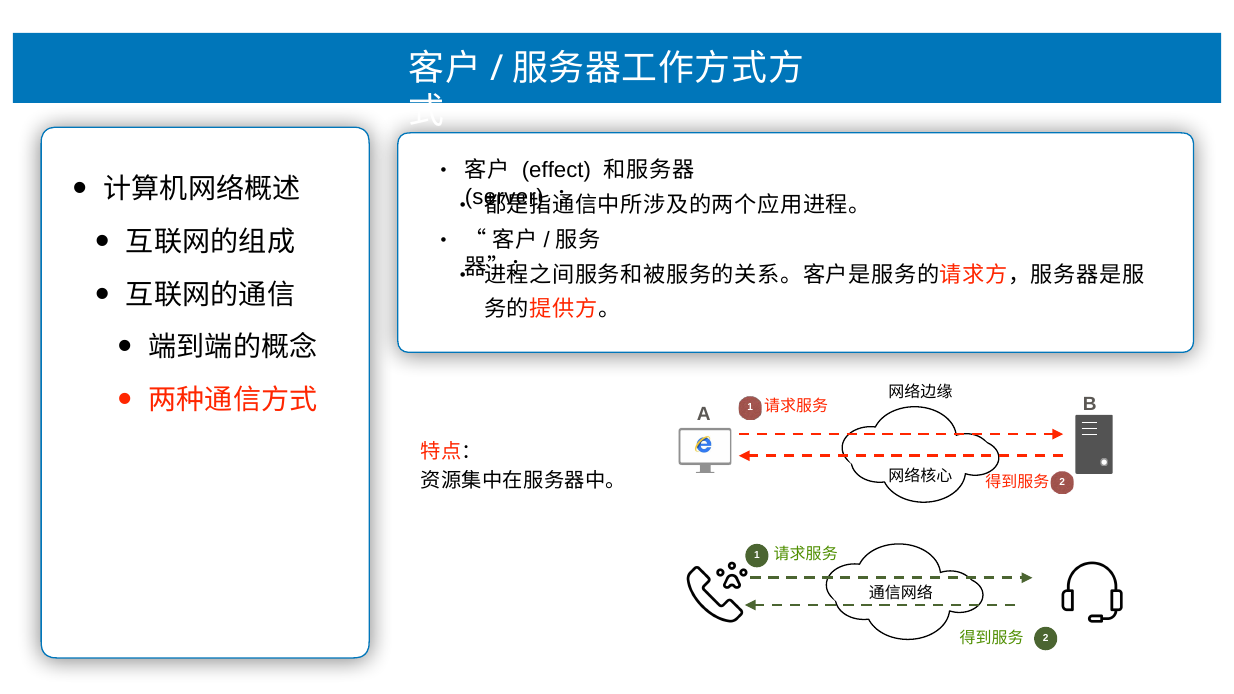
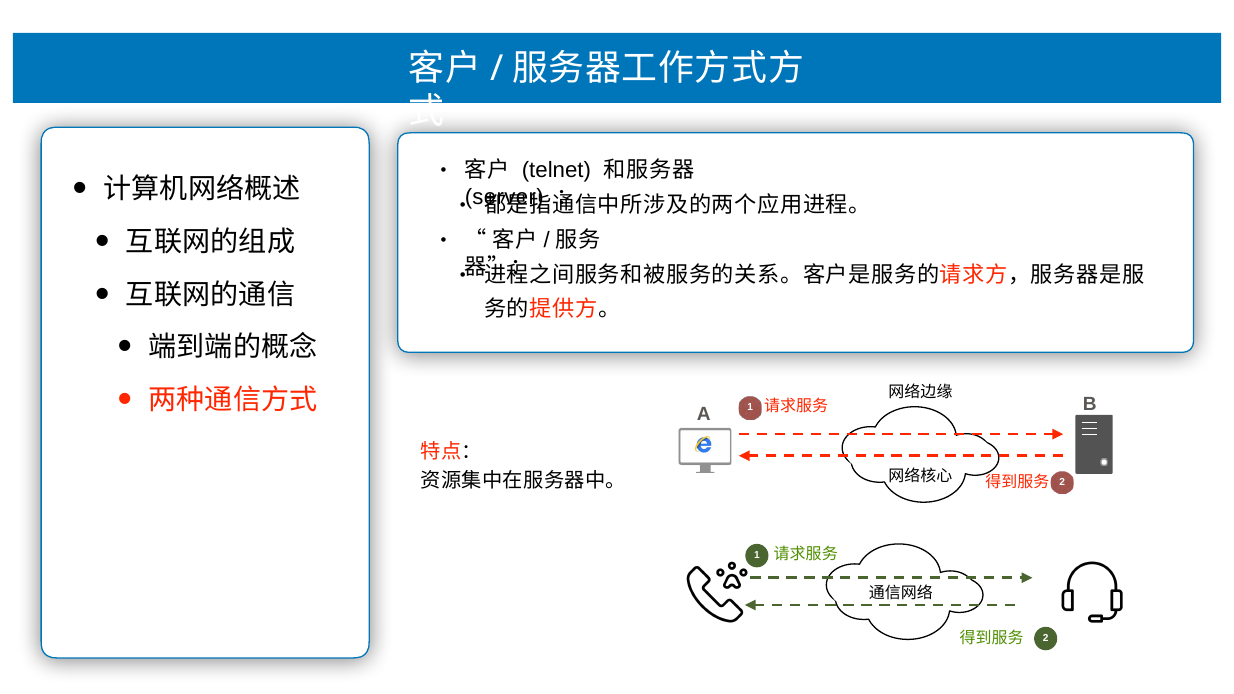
effect: effect -> telnet (556, 170)
